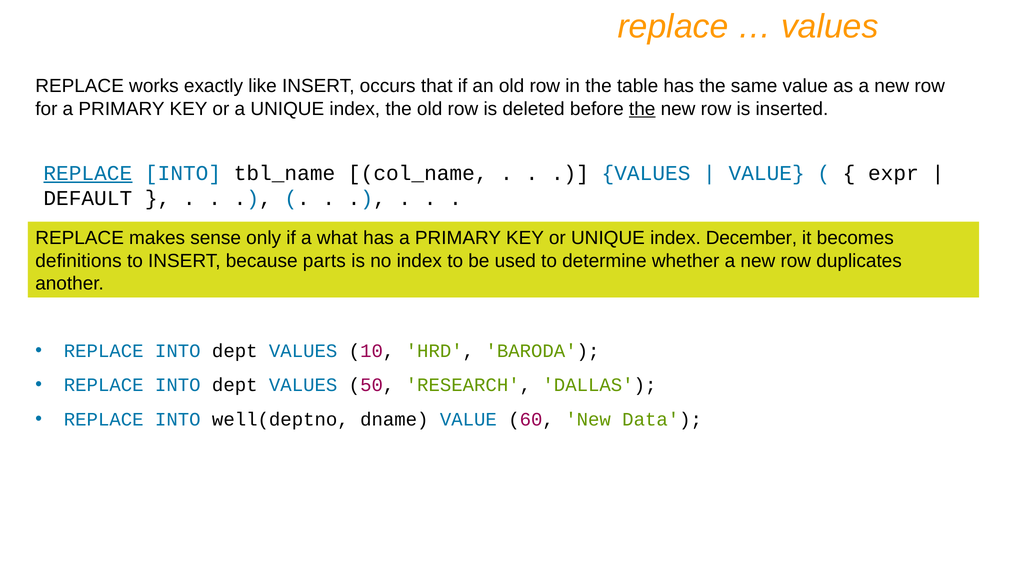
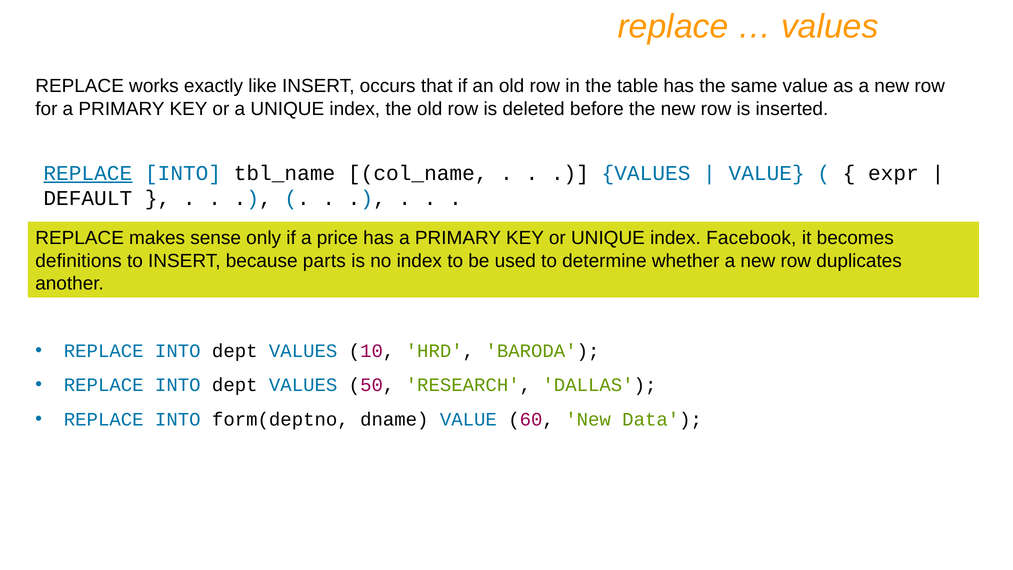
the underline: present -> none (642, 109)
what: what -> price (337, 238)
December: December -> Facebook (751, 238)
well(deptno: well(deptno -> form(deptno (280, 419)
